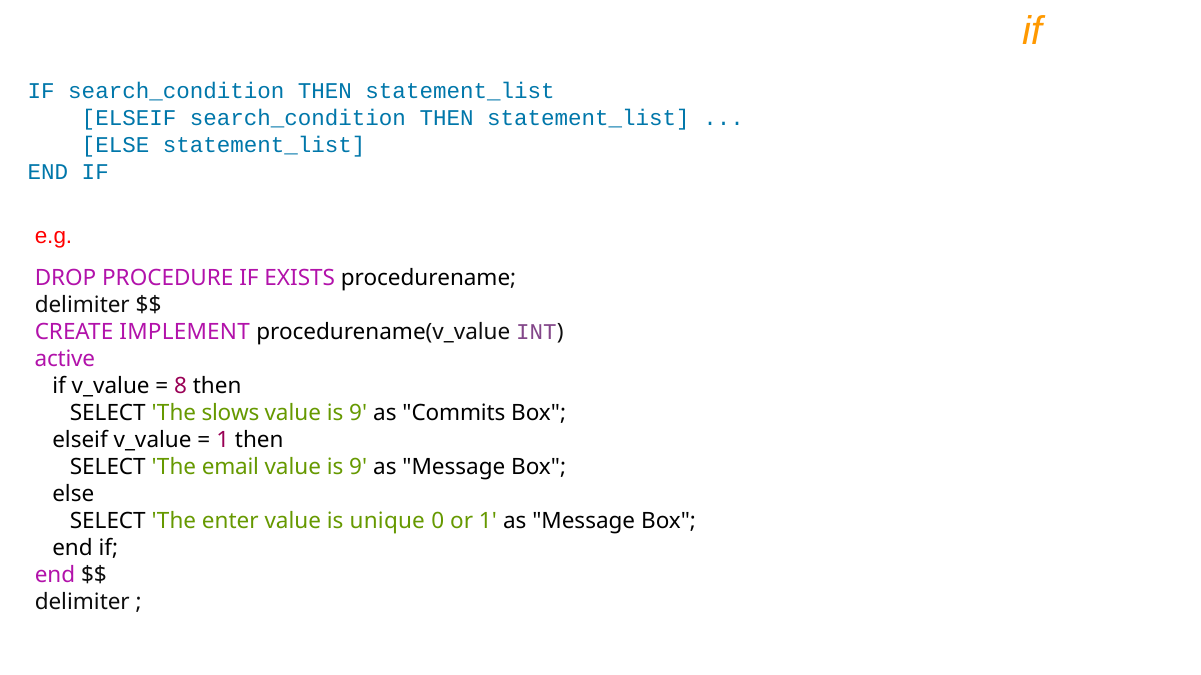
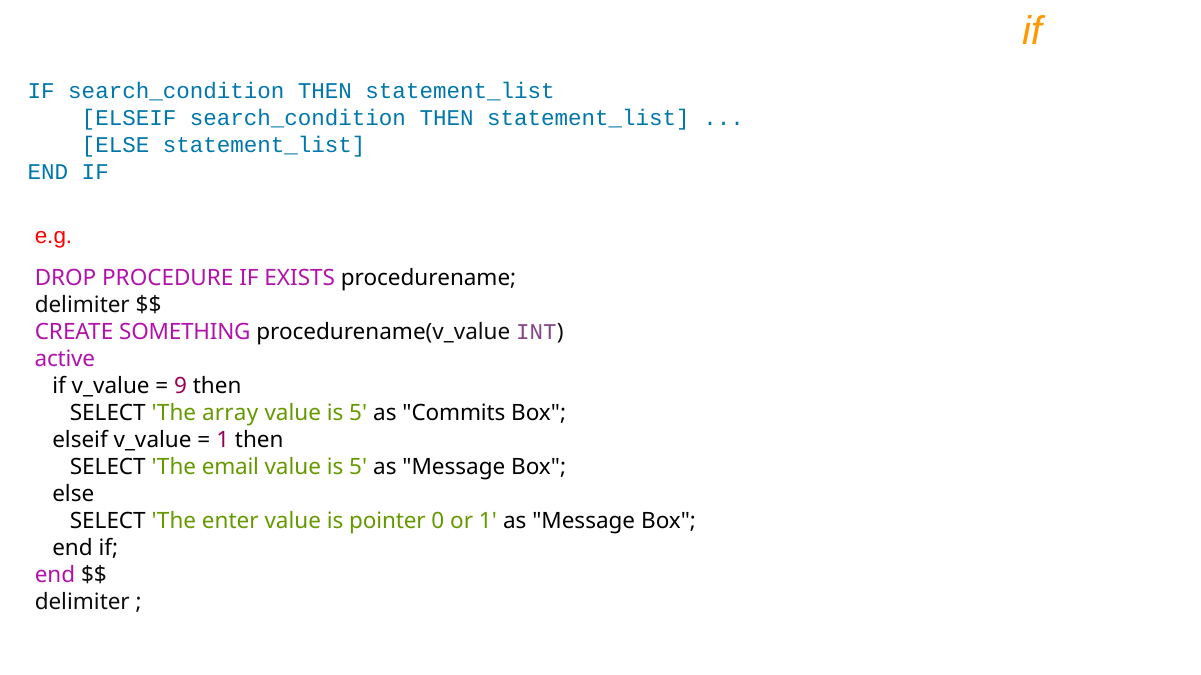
IMPLEMENT: IMPLEMENT -> SOMETHING (185, 332)
8: 8 -> 9 (181, 386)
slows: slows -> array (230, 413)
9: 9 -> 5 (358, 413)
9: 9 -> 5 (358, 467)
unique: unique -> pointer (387, 521)
